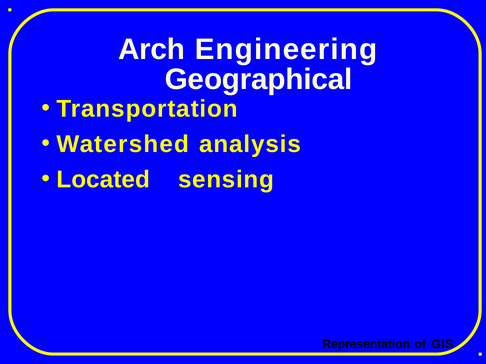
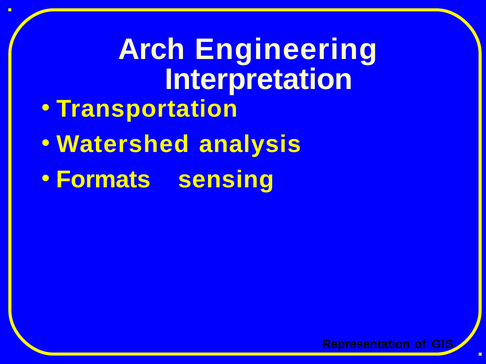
Geographical: Geographical -> Interpretation (259, 80)
Located: Located -> Formats (103, 180)
